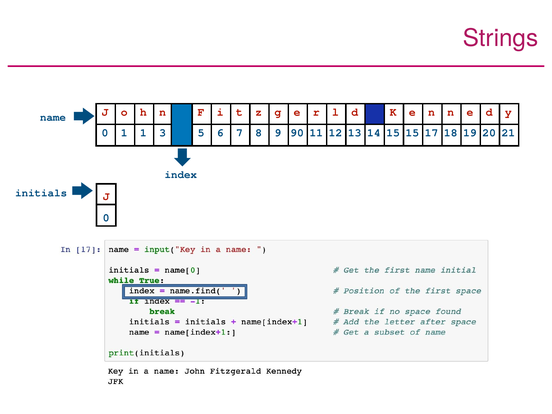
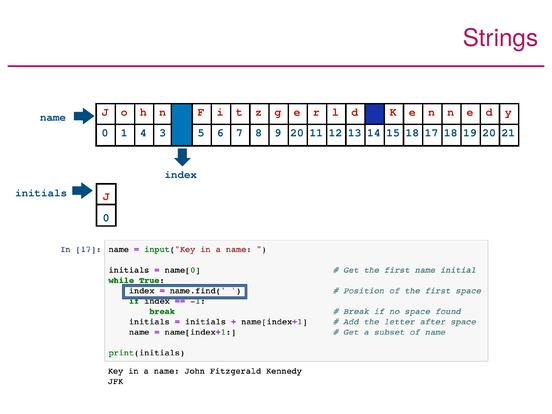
1 1: 1 -> 4 (143, 133)
9 90: 90 -> 20 (297, 133)
15 15: 15 -> 18 (412, 133)
